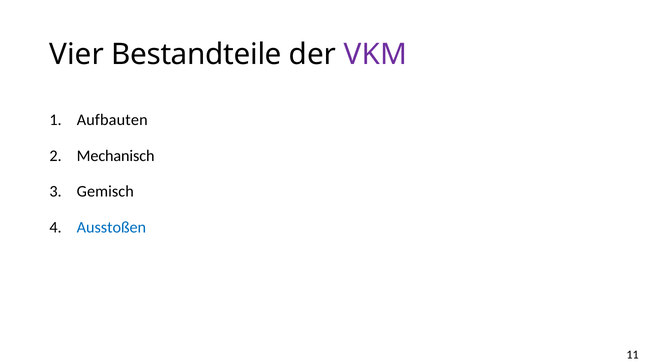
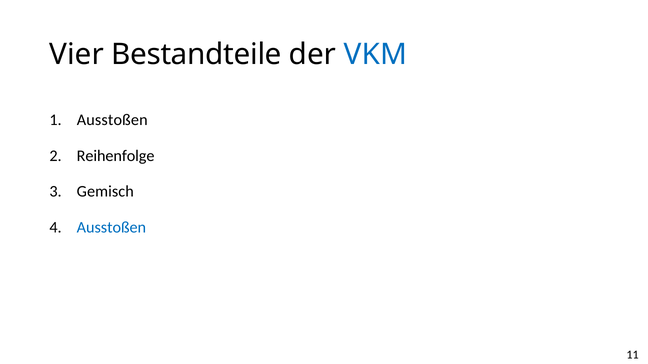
VKM colour: purple -> blue (375, 54)
Aufbauten: Aufbauten -> Ausstoßen (112, 120)
Mechanisch: Mechanisch -> Reihenfolge (116, 156)
